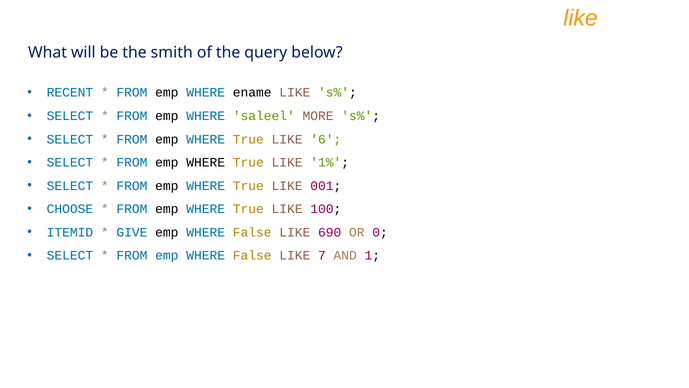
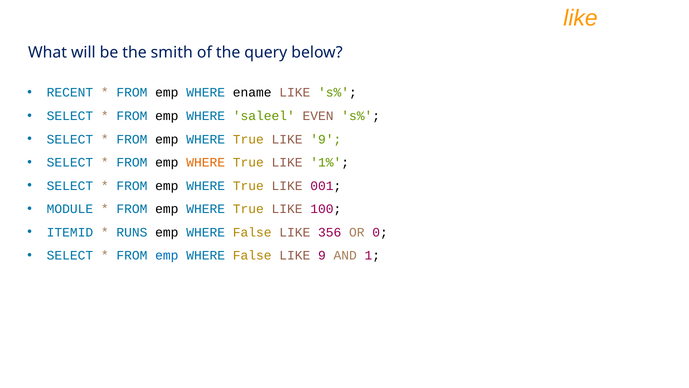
MORE: MORE -> EVEN (318, 116)
True LIKE 6: 6 -> 9 (326, 139)
WHERE colour: black -> orange (206, 162)
CHOOSE: CHOOSE -> MODULE (70, 209)
GIVE: GIVE -> RUNS (132, 232)
690: 690 -> 356 (330, 232)
False LIKE 7: 7 -> 9 (322, 255)
